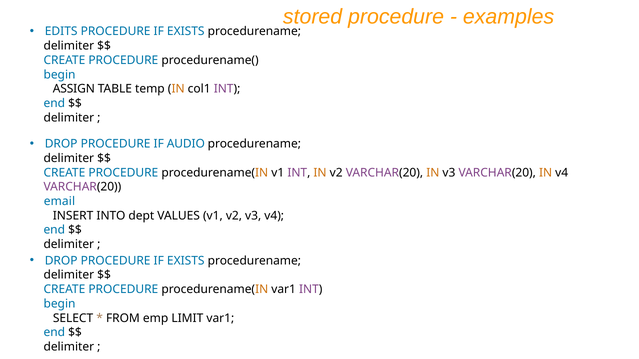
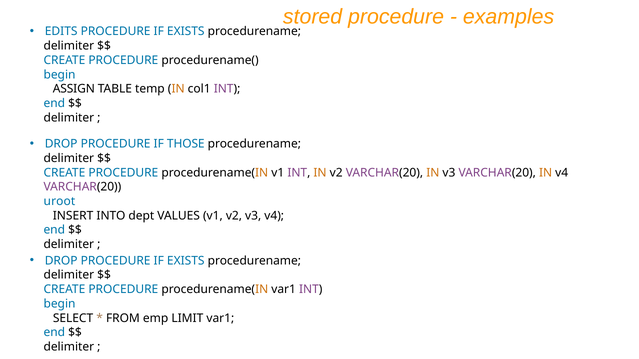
AUDIO: AUDIO -> THOSE (186, 144)
email: email -> uroot (59, 202)
